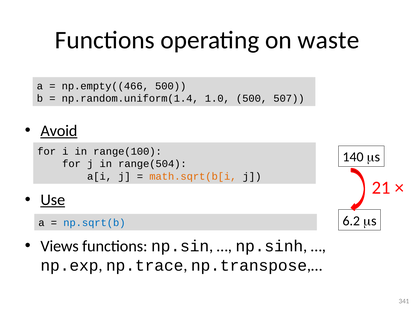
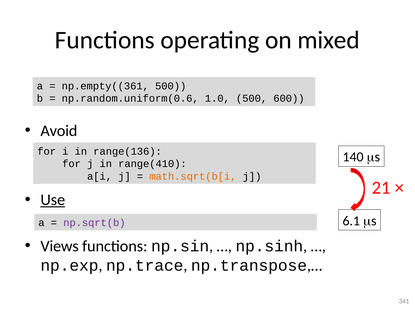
waste: waste -> mixed (329, 40)
np.empty((466: np.empty((466 -> np.empty((361 (105, 86)
np.random.uniform(1.4: np.random.uniform(1.4 -> np.random.uniform(0.6 (130, 99)
507: 507 -> 600 (289, 99)
Avoid underline: present -> none (59, 131)
range(100: range(100 -> range(136 (128, 152)
range(504: range(504 -> range(410 (152, 164)
6.2: 6.2 -> 6.1 (351, 221)
np.sqrt(b colour: blue -> purple (94, 223)
